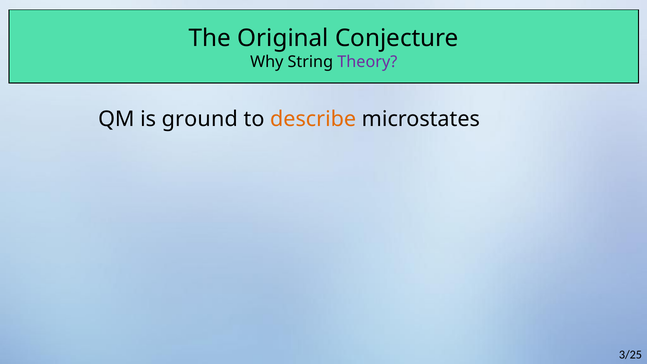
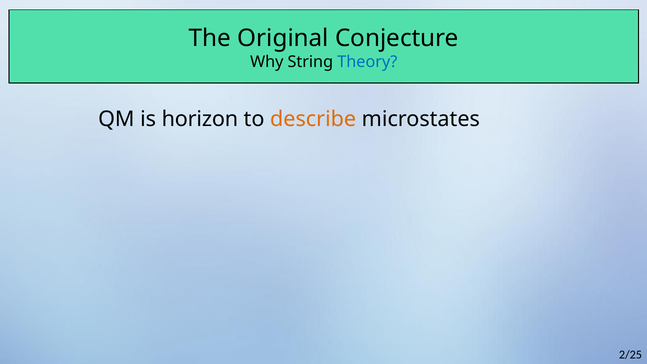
Theory colour: purple -> blue (367, 62)
ground: ground -> horizon (200, 119)
3/25: 3/25 -> 2/25 (630, 355)
